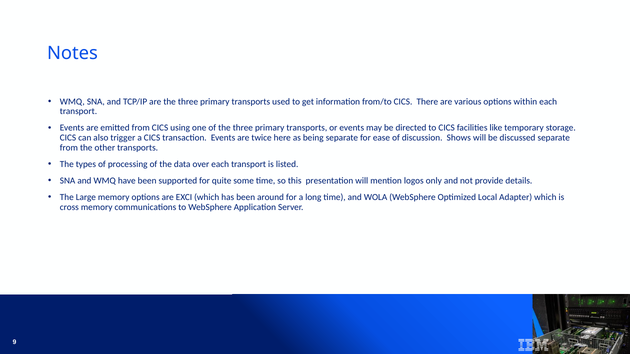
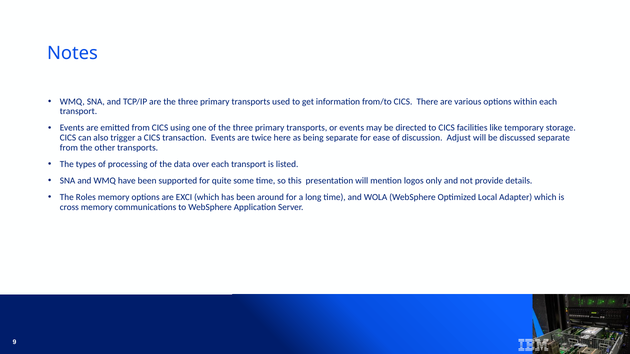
Shows: Shows -> Adjust (459, 138)
Large: Large -> Roles (86, 197)
